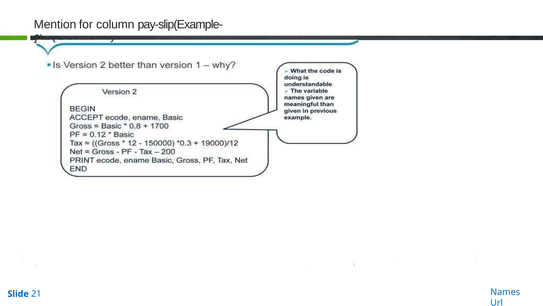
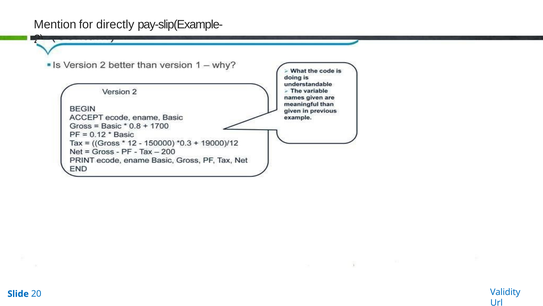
column: column -> directly (115, 25)
Names: Names -> Validity (505, 292)
21: 21 -> 20 (36, 294)
